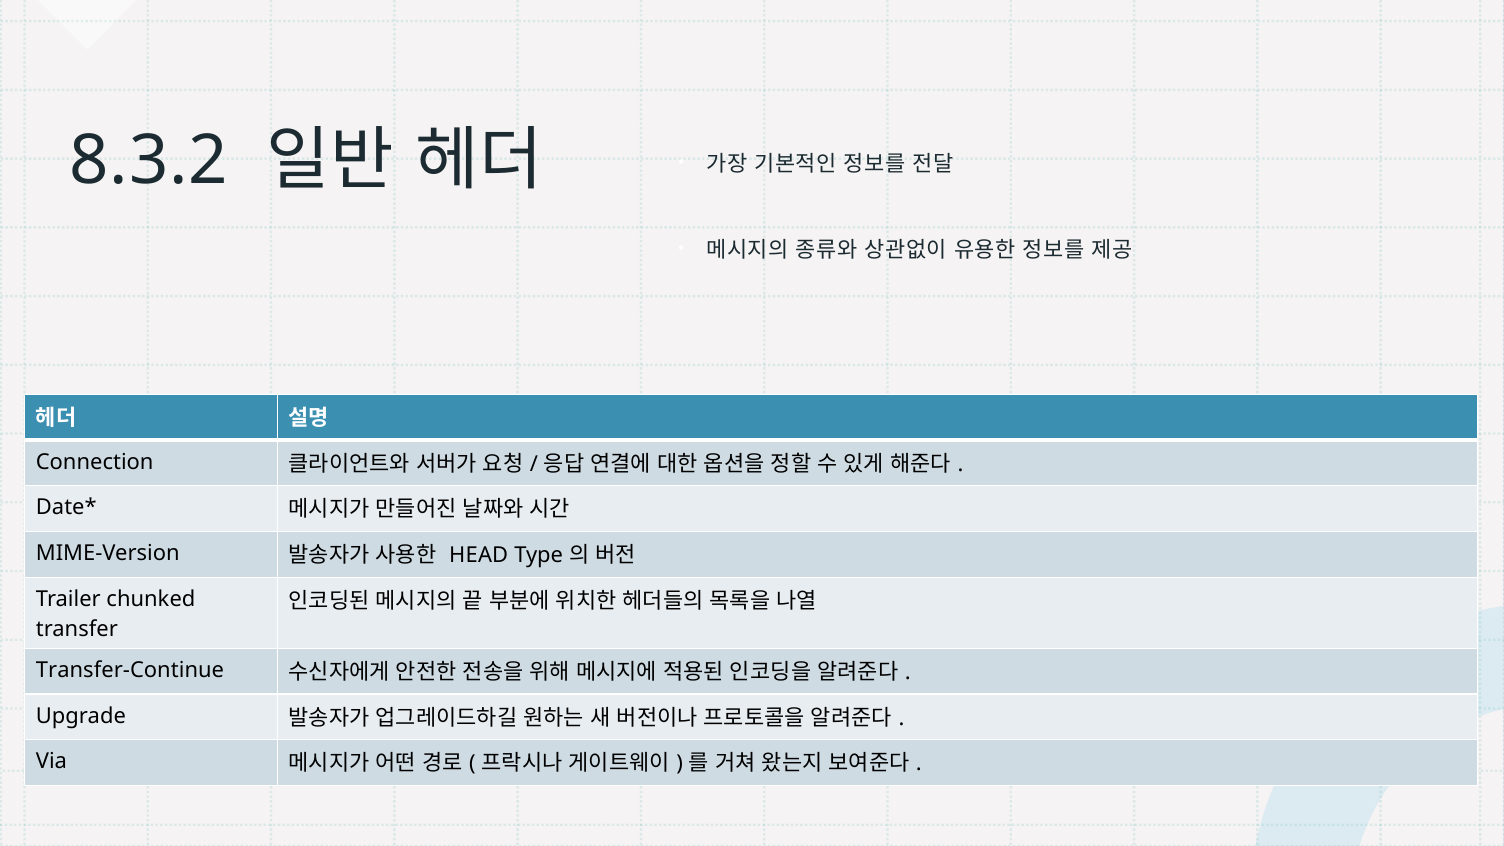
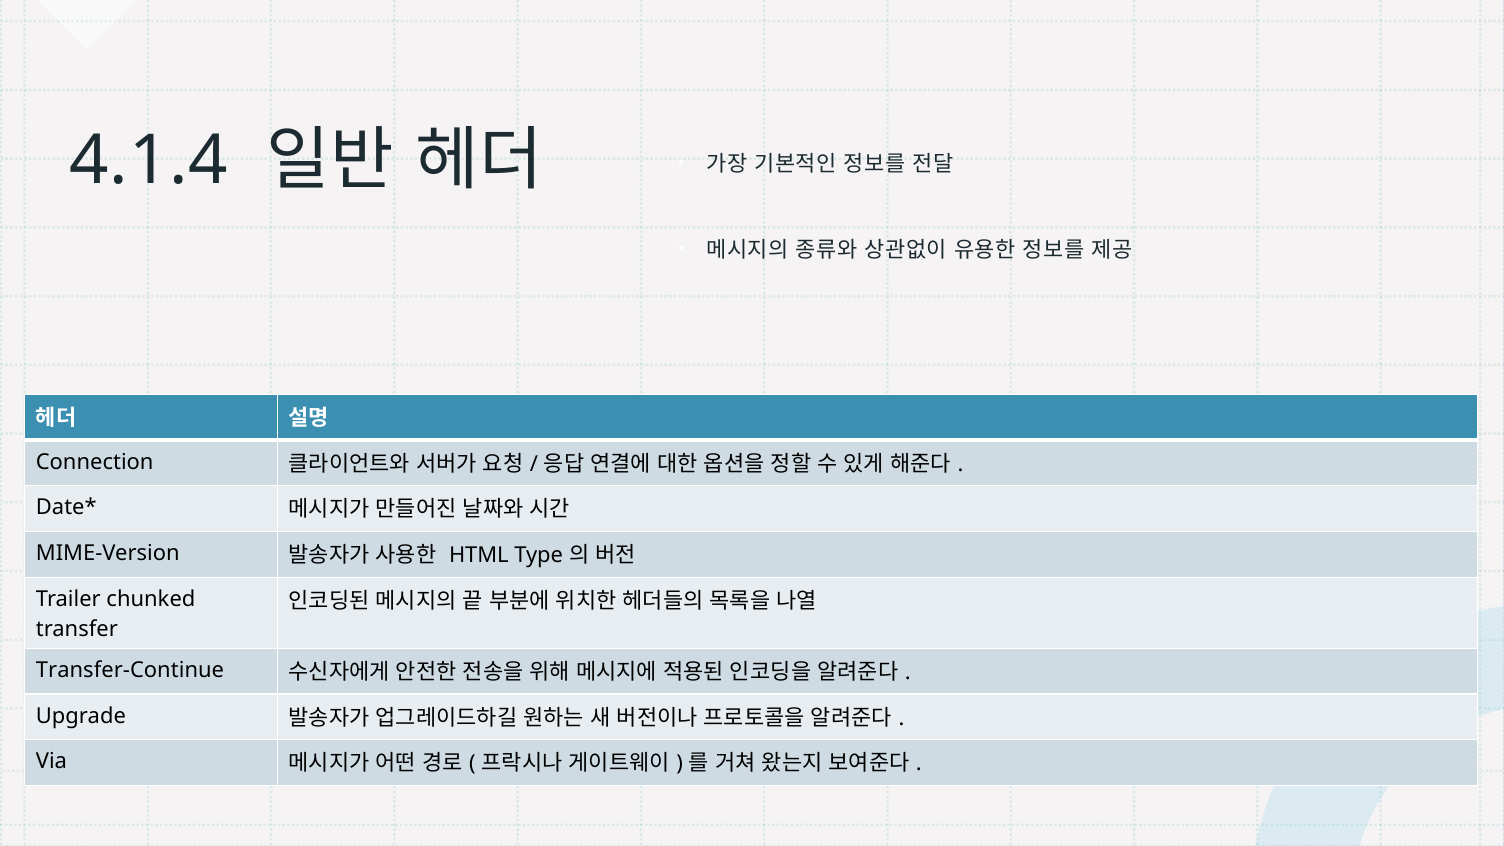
8.3.2: 8.3.2 -> 4.1.4 (149, 161)
HEAD: HEAD -> HTML (479, 555)
